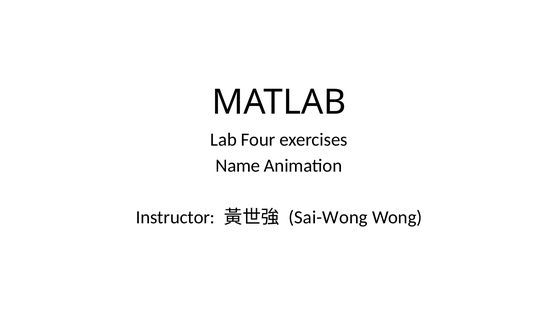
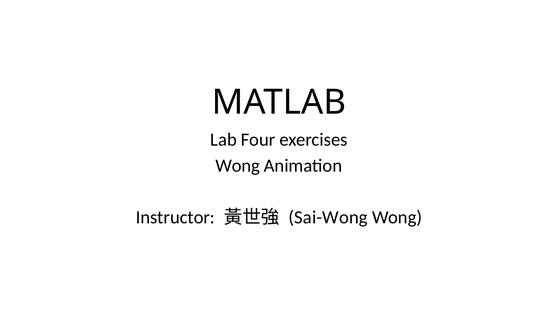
Name: Name -> Wong (238, 166)
